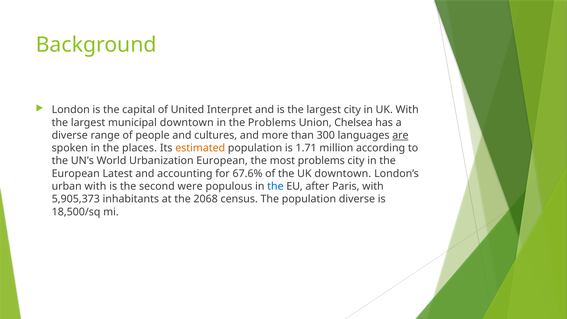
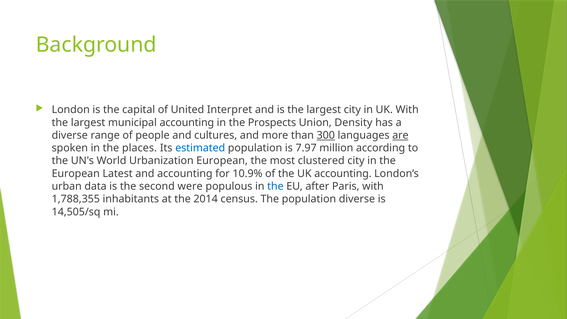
municipal downtown: downtown -> accounting (187, 122)
the Problems: Problems -> Prospects (272, 122)
Chelsea: Chelsea -> Density (353, 122)
300 underline: none -> present (326, 135)
estimated colour: orange -> blue (200, 148)
1.71: 1.71 -> 7.97 (306, 148)
most problems: problems -> clustered (321, 161)
67.6%: 67.6% -> 10.9% (247, 174)
UK downtown: downtown -> accounting (343, 174)
urban with: with -> data (96, 186)
5,905,373: 5,905,373 -> 1,788,355 (76, 199)
2068: 2068 -> 2014 (206, 199)
18,500/sq: 18,500/sq -> 14,505/sq (76, 212)
